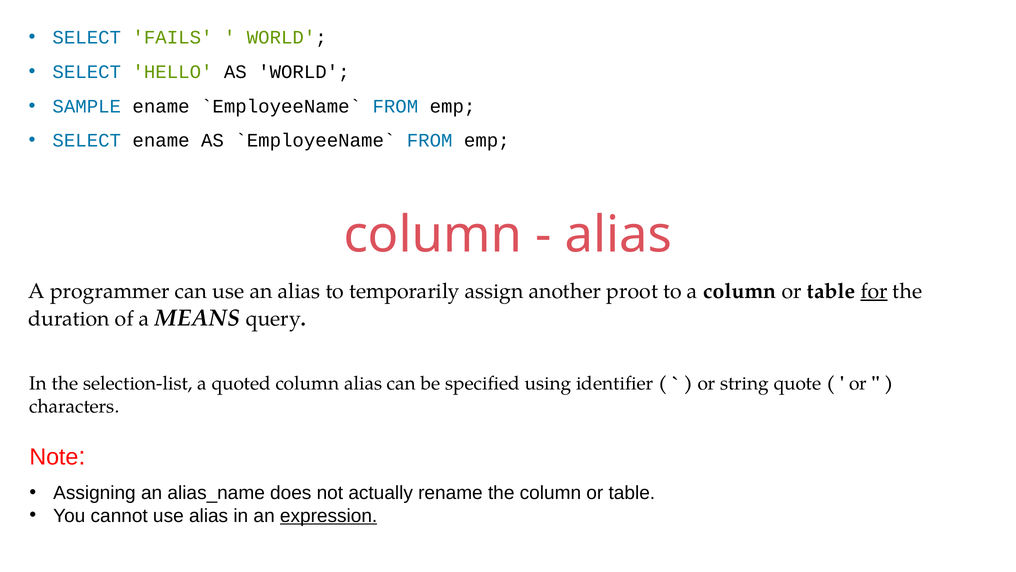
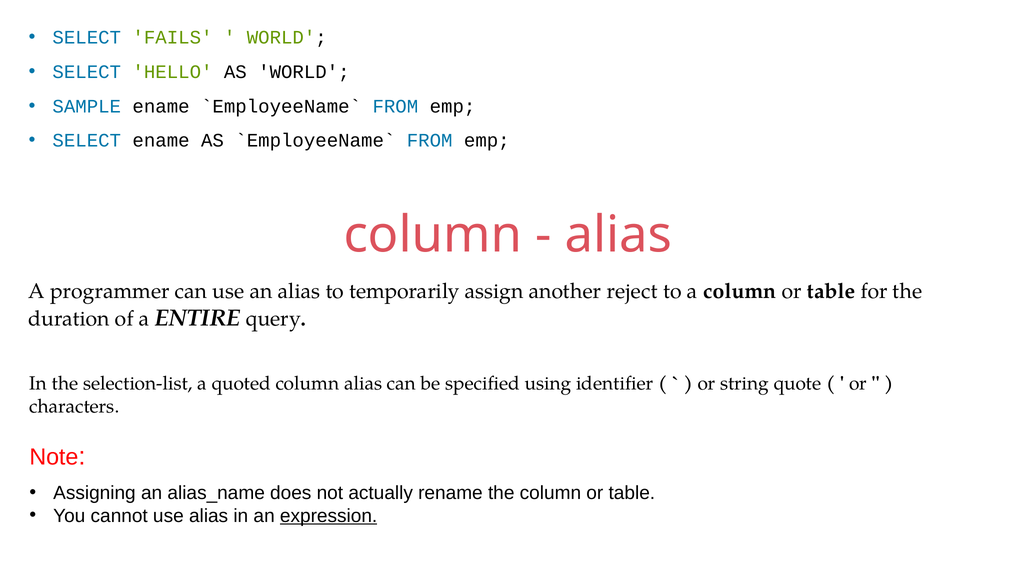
proot: proot -> reject (632, 291)
for underline: present -> none (874, 291)
MEANS: MEANS -> ENTIRE (198, 318)
